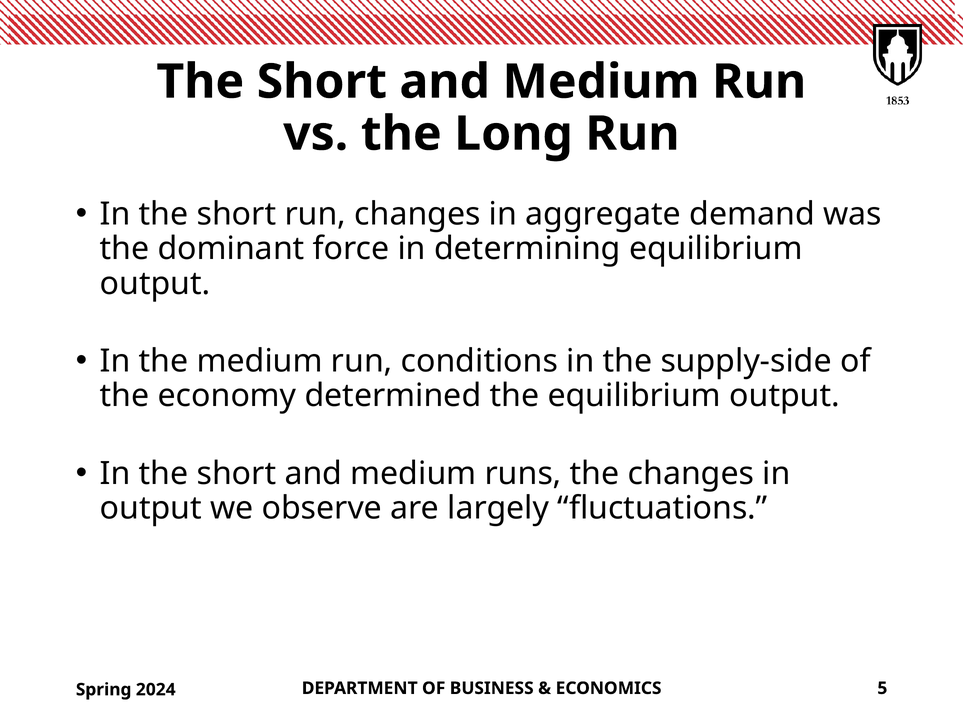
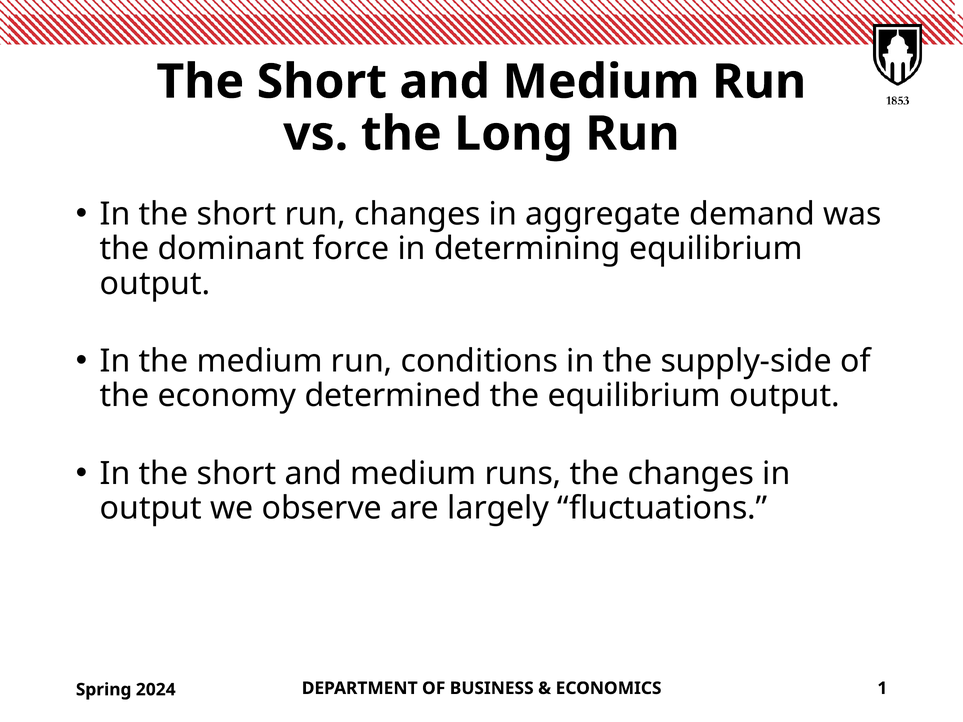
5: 5 -> 1 (882, 688)
